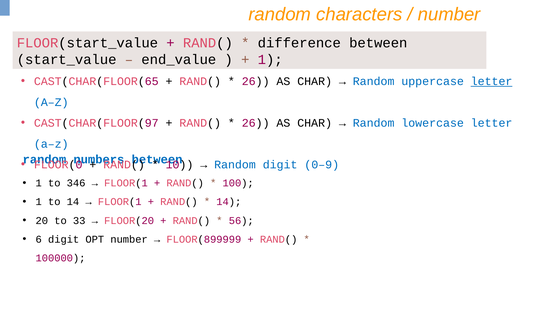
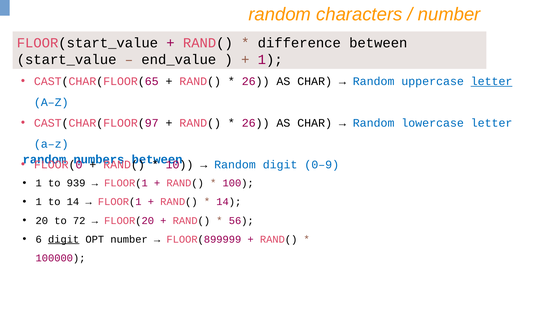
346: 346 -> 939 (76, 183)
33: 33 -> 72 (79, 220)
digit underline: none -> present (64, 239)
